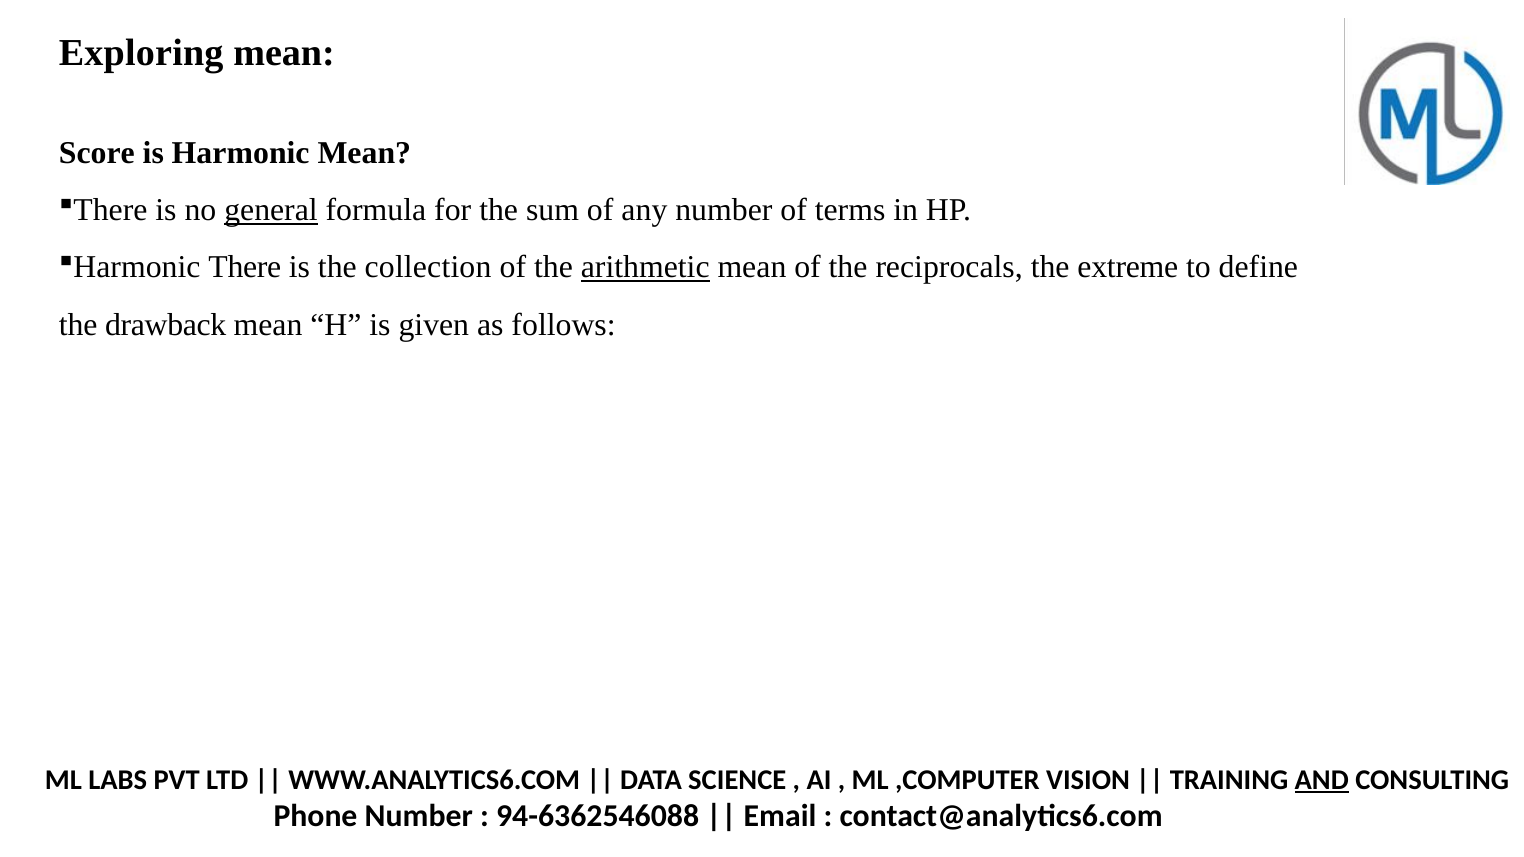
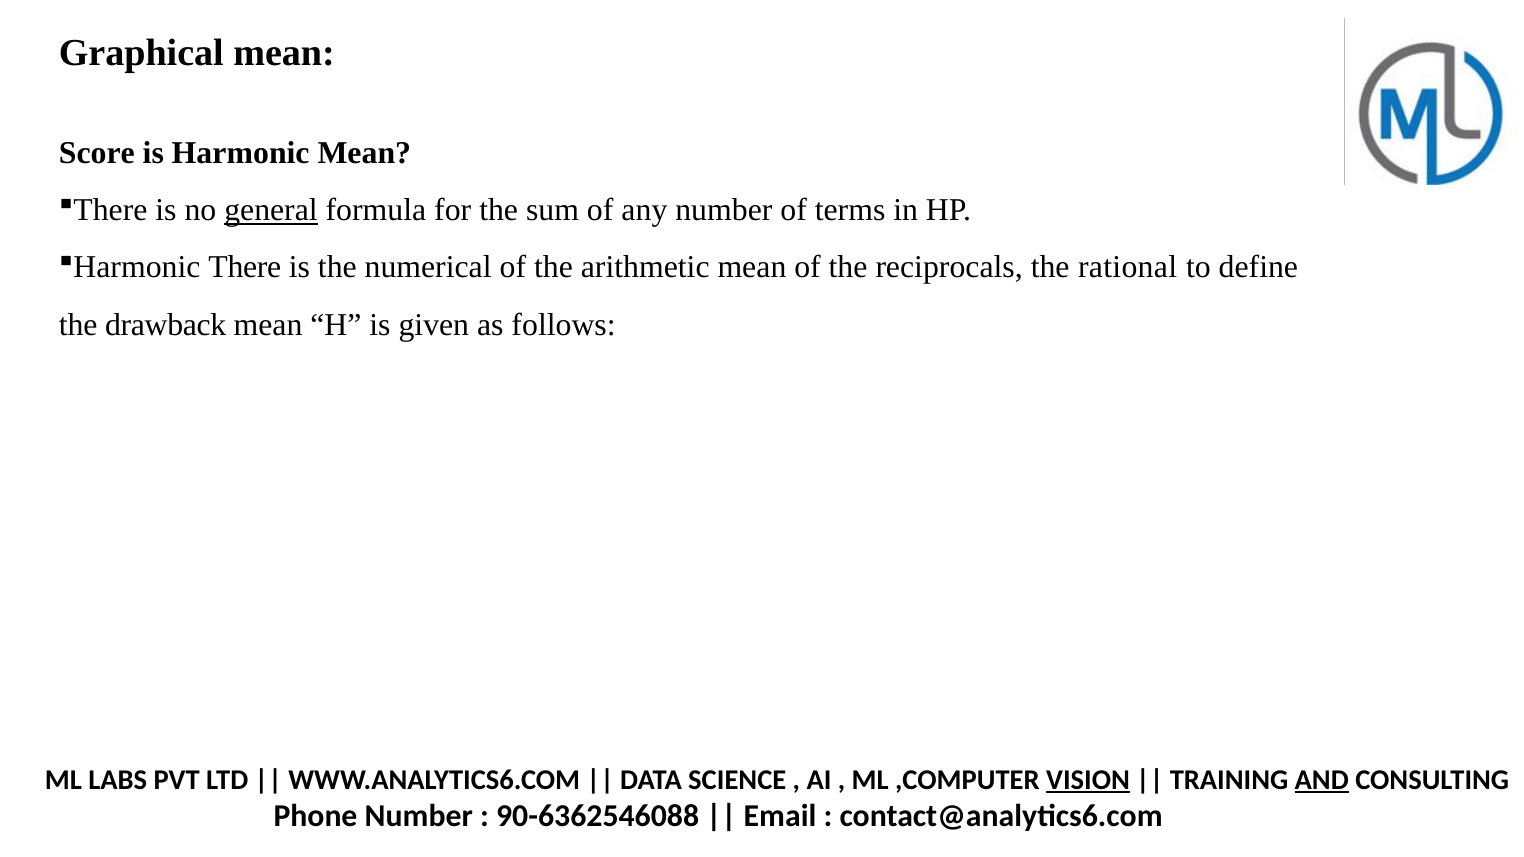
Exploring: Exploring -> Graphical (141, 53)
collection: collection -> numerical (428, 268)
arithmetic underline: present -> none (645, 268)
extreme: extreme -> rational (1128, 268)
VISION underline: none -> present (1088, 780)
94-6362546088: 94-6362546088 -> 90-6362546088 (598, 817)
